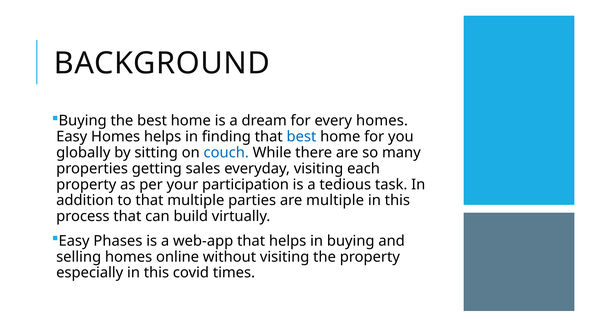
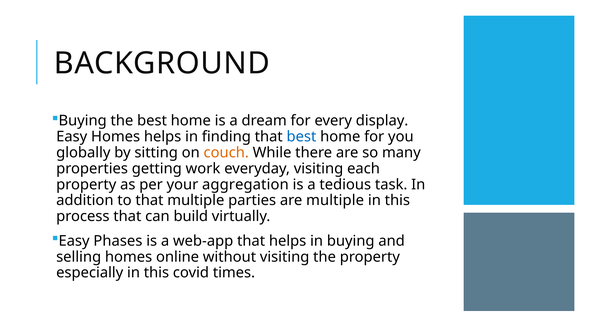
every homes: homes -> display (382, 121)
couch colour: blue -> orange (226, 153)
sales: sales -> work (203, 168)
participation: participation -> aggregation (245, 184)
